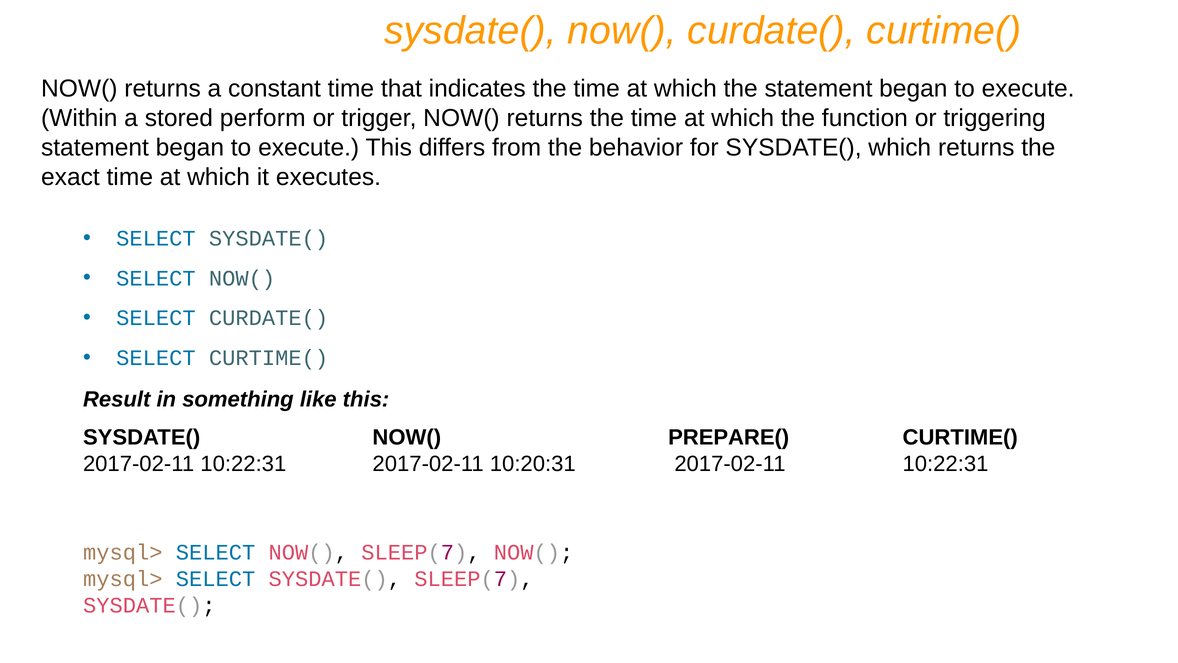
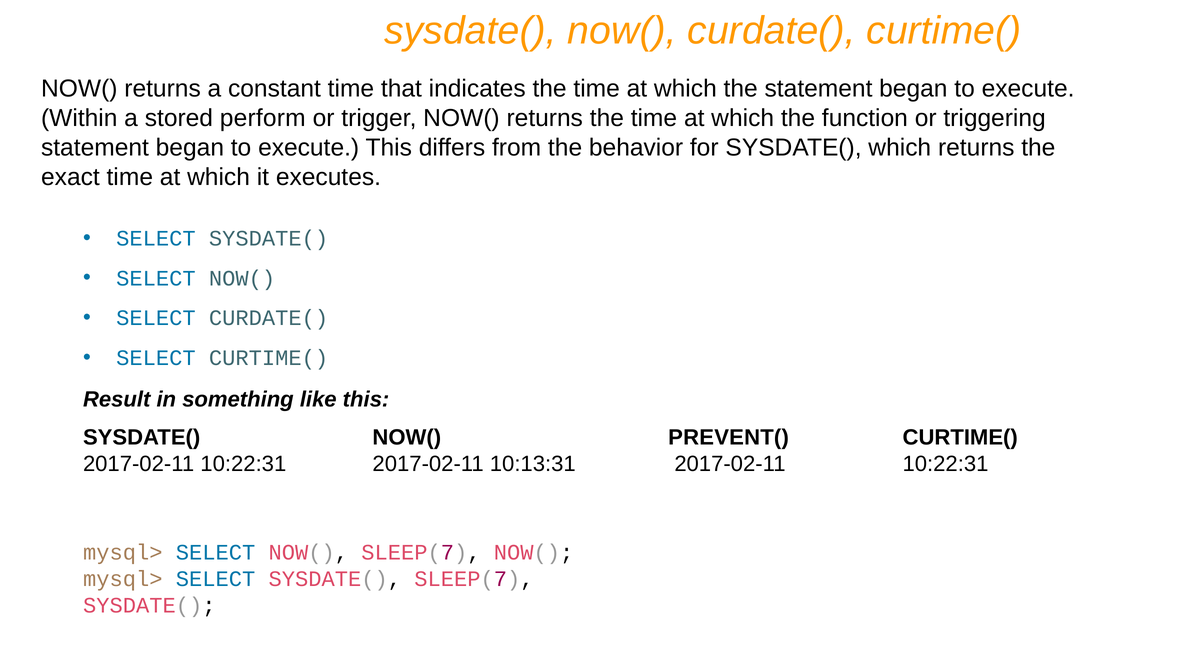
PREPARE(: PREPARE( -> PREVENT( (729, 437)
10:20:31: 10:20:31 -> 10:13:31 (533, 464)
